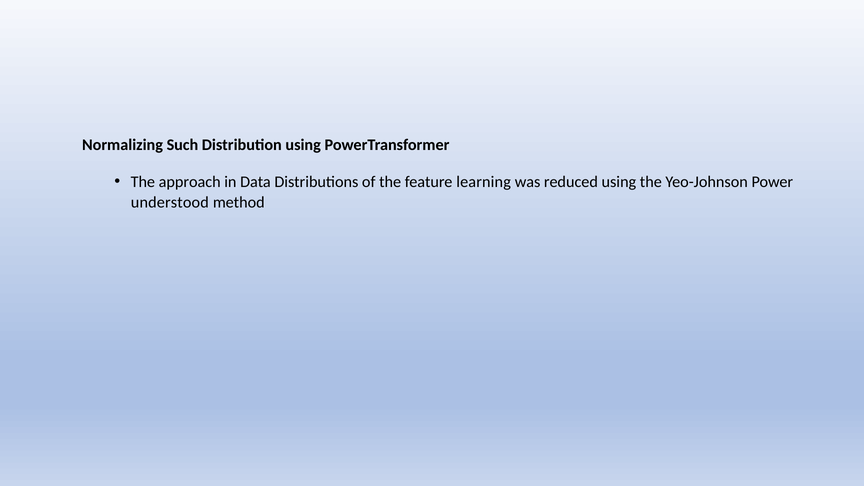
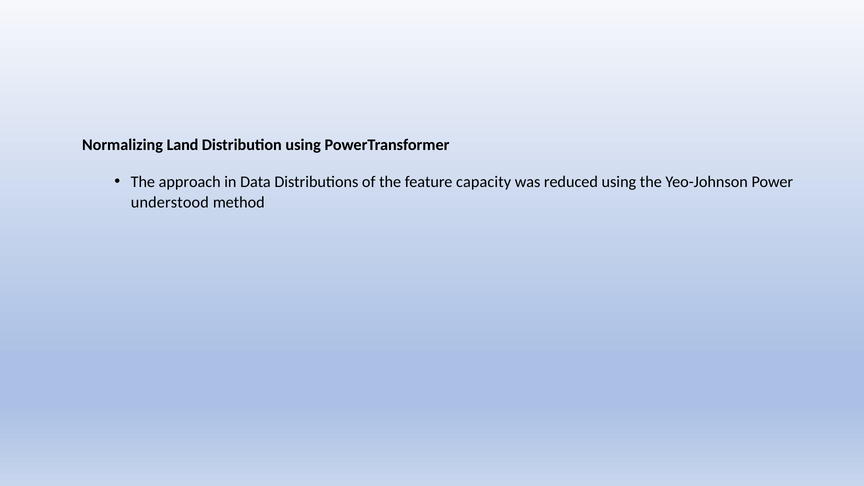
Such: Such -> Land (182, 145)
learning: learning -> capacity (484, 182)
